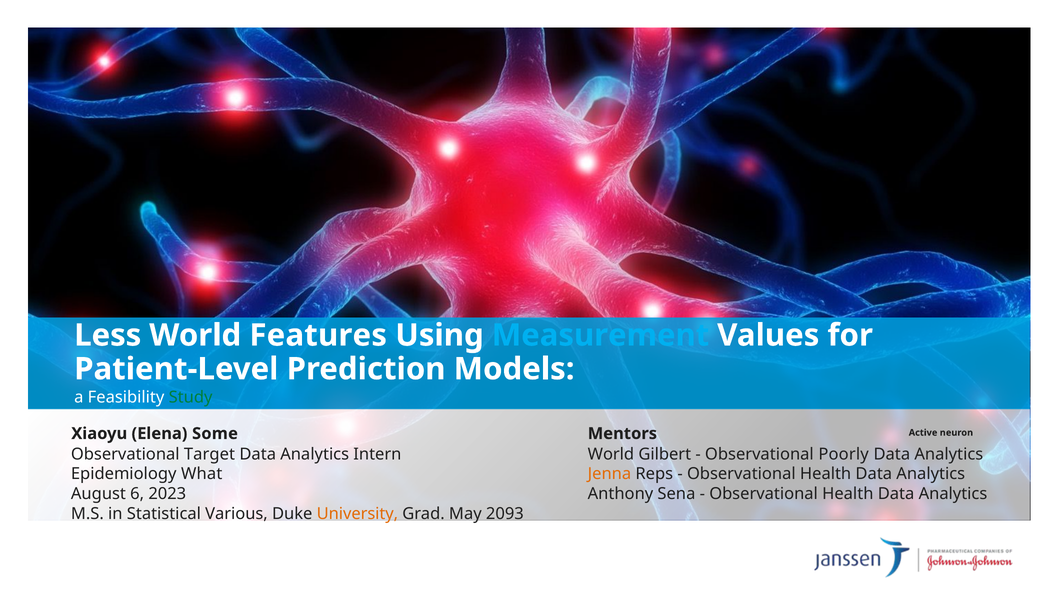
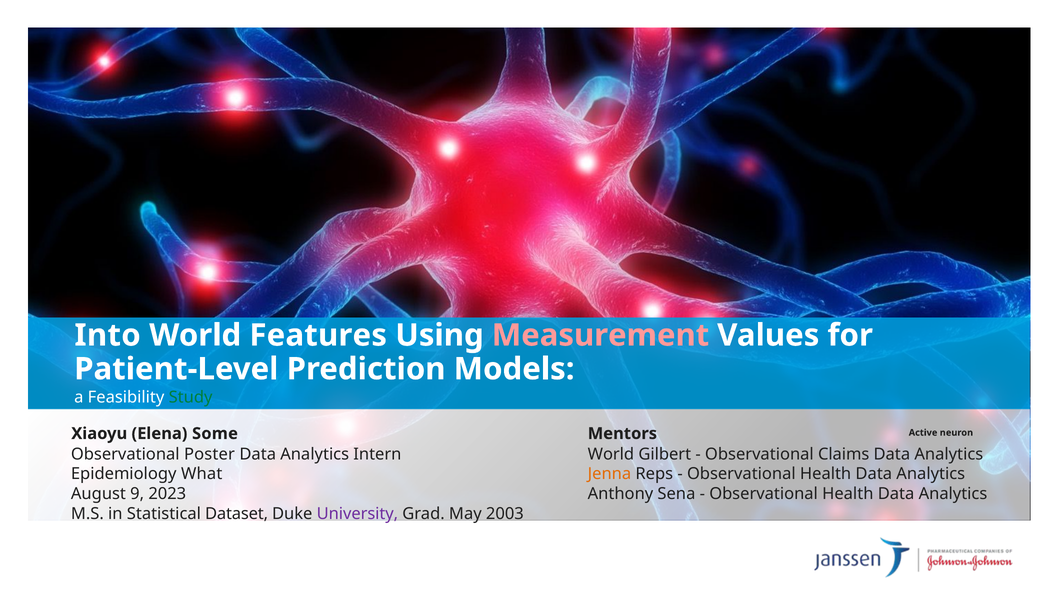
Less: Less -> Into (108, 335)
Measurement colour: light blue -> pink (601, 335)
Target: Target -> Poster (209, 454)
Poorly: Poorly -> Claims (844, 454)
6: 6 -> 9 (137, 494)
Various: Various -> Dataset (237, 514)
University colour: orange -> purple (357, 514)
2093: 2093 -> 2003 (505, 514)
